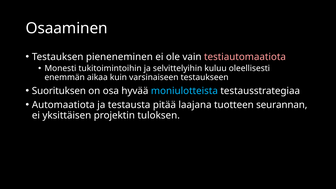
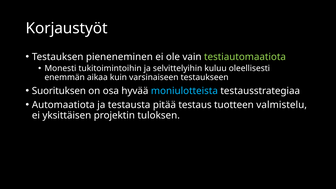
Osaaminen: Osaaminen -> Korjaustyöt (67, 28)
testiautomaatiota colour: pink -> light green (245, 57)
laajana: laajana -> testaus (195, 105)
seurannan: seurannan -> valmistelu (282, 105)
